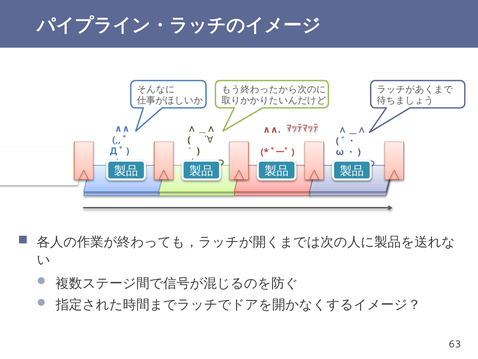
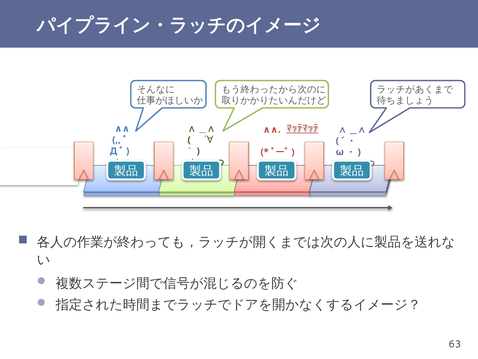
ﾏｯﾃﾏｯﾃ underline: none -> present (302, 128)
